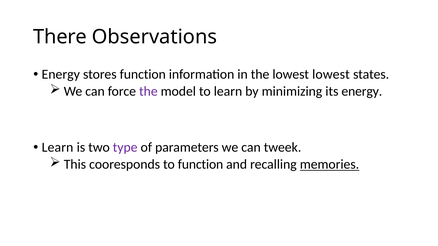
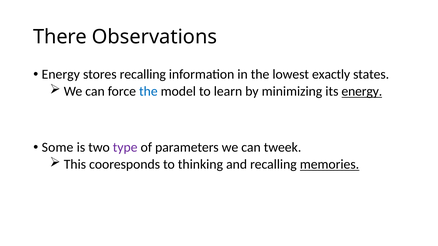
stores function: function -> recalling (143, 75)
lowest lowest: lowest -> exactly (331, 75)
the colour: purple -> blue (148, 92)
energy underline: none -> present (362, 92)
Learn: Learn -> Some (58, 148)
to function: function -> thinking (200, 165)
